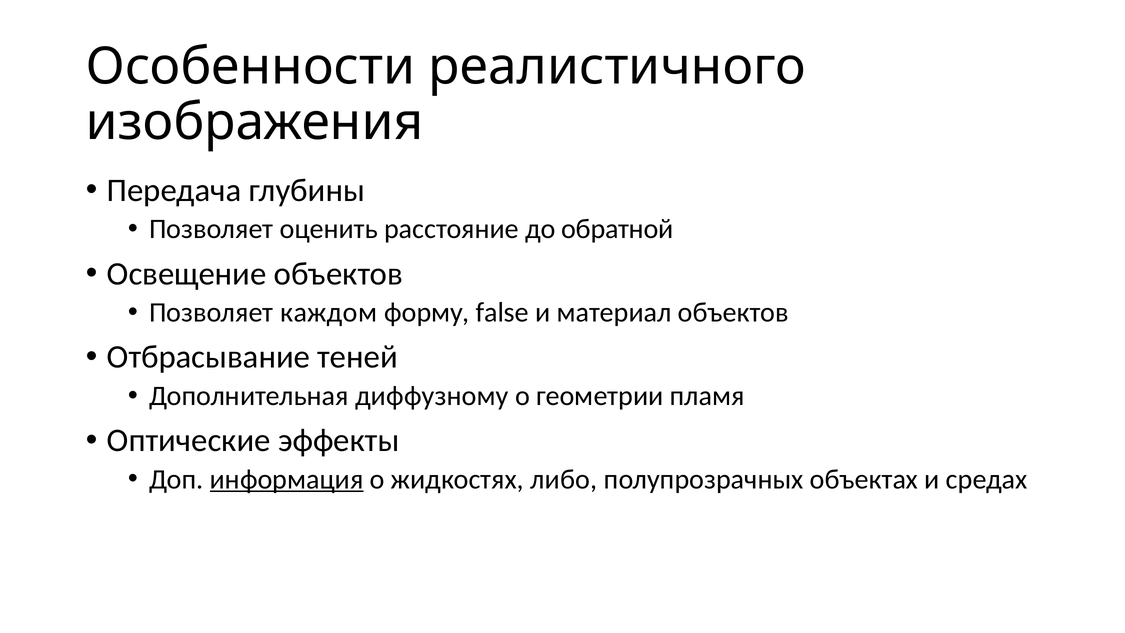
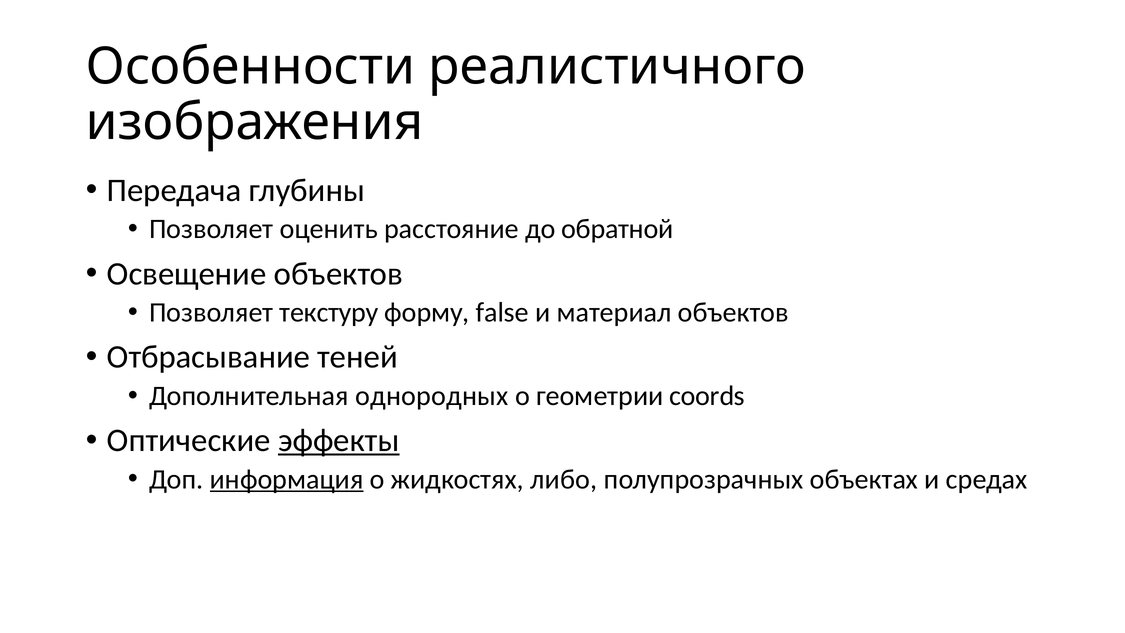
каждом: каждом -> текстуру (329, 312)
диффузному: диффузному -> однородных (432, 396)
пламя: пламя -> coords (707, 396)
эффекты underline: none -> present (339, 440)
